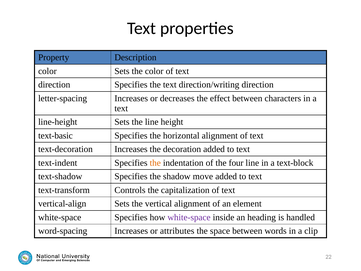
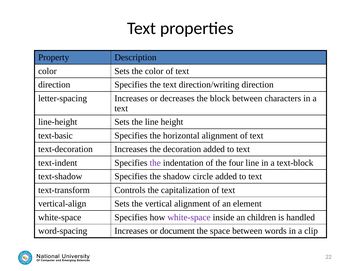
effect: effect -> block (220, 98)
the colour: orange -> purple (155, 163)
move: move -> circle (203, 176)
heading: heading -> children (262, 217)
attributes: attributes -> document (177, 231)
